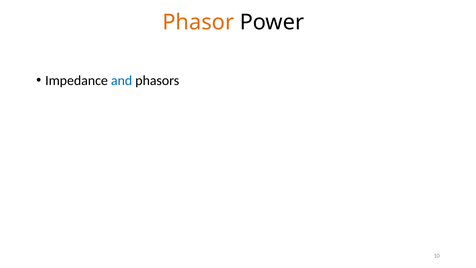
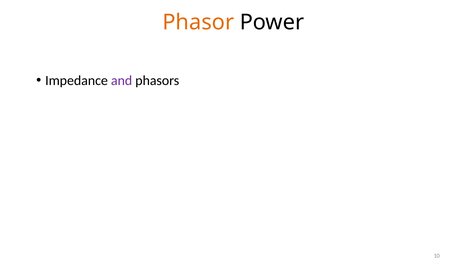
and colour: blue -> purple (122, 80)
